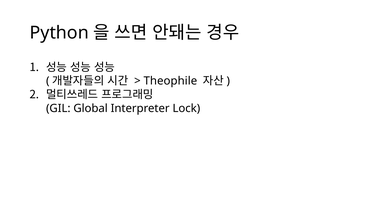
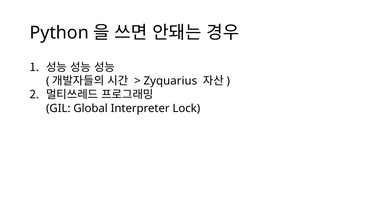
Theophile: Theophile -> Zyquarius (170, 81)
